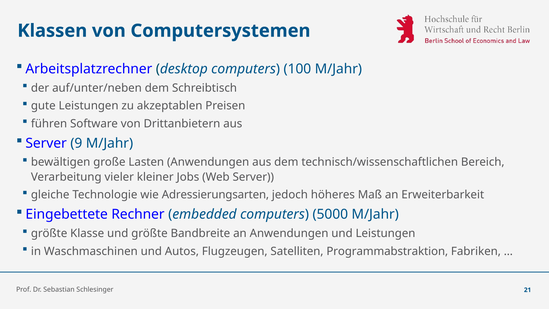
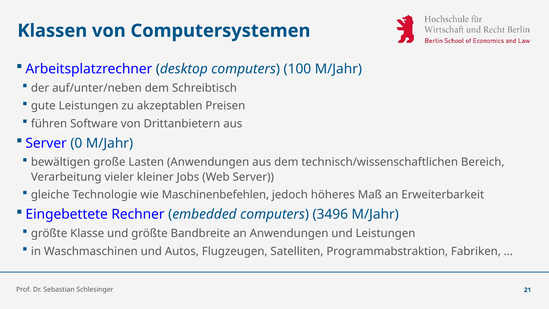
9: 9 -> 0 (76, 143)
Adressierungsarten: Adressierungsarten -> Maschinenbefehlen (215, 195)
5000: 5000 -> 3496 (330, 214)
